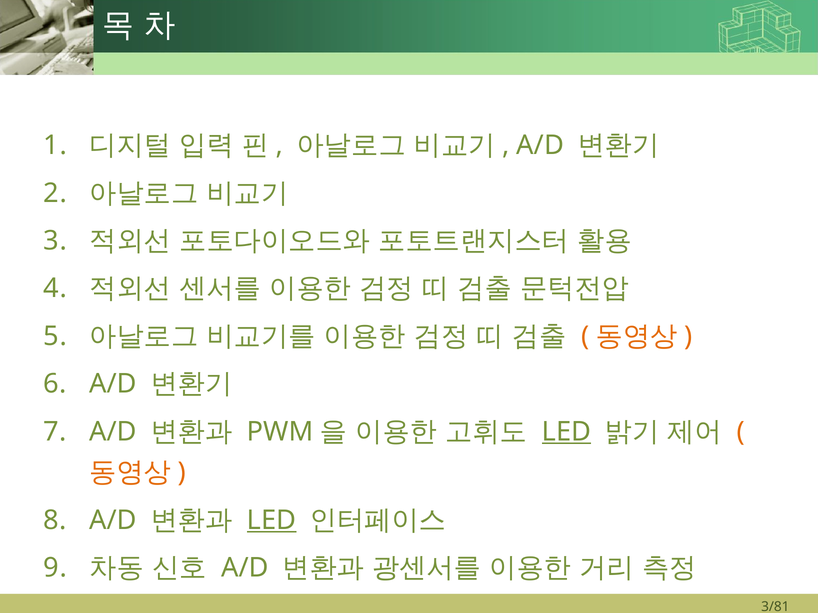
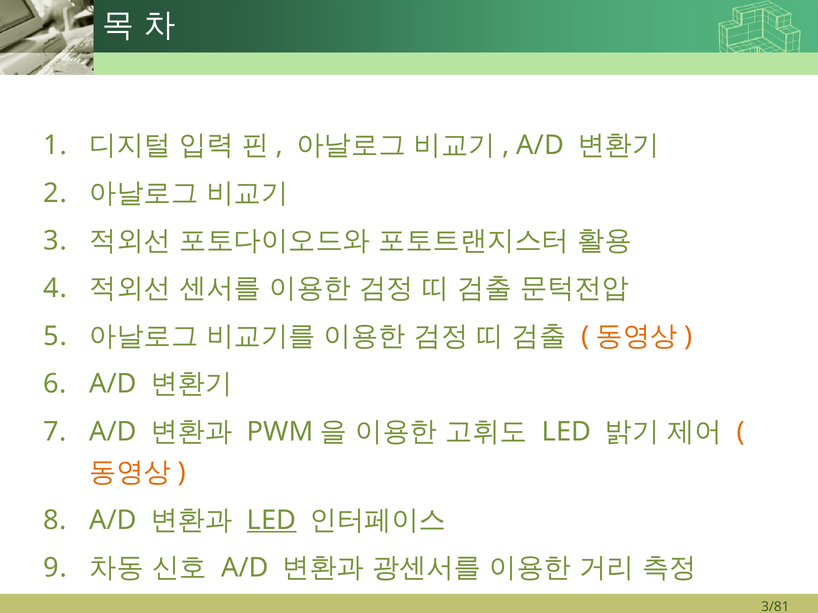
LED underline: present -> none (566, 432)
